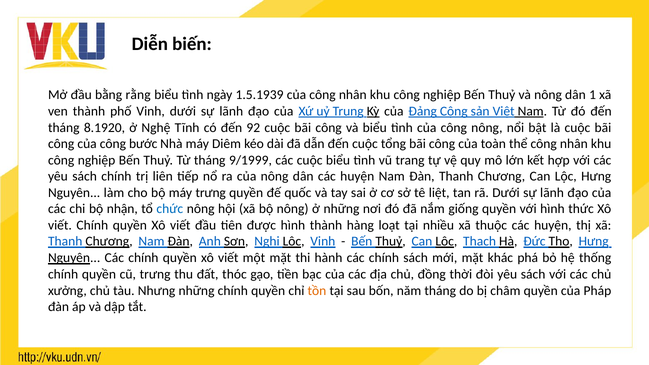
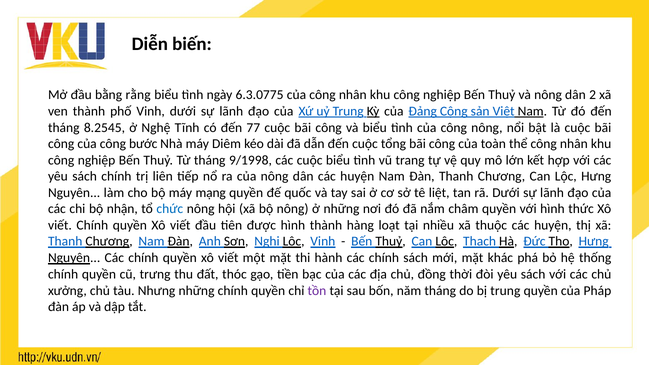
1.5.1939: 1.5.1939 -> 6.3.0775 (260, 95)
1: 1 -> 2 (593, 95)
8.1920: 8.1920 -> 8.2545 (104, 128)
92: 92 -> 77 (253, 128)
9/1999: 9/1999 -> 9/1998 (250, 160)
máy trưng: trưng -> mạng (211, 193)
giống: giống -> châm (463, 209)
tồn colour: orange -> purple (317, 291)
bị châm: châm -> trung (505, 291)
